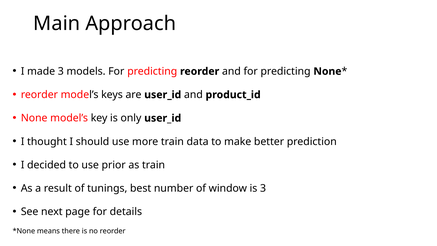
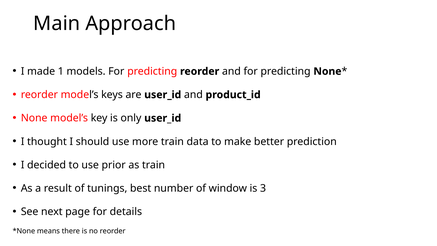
made 3: 3 -> 1 (61, 71)
